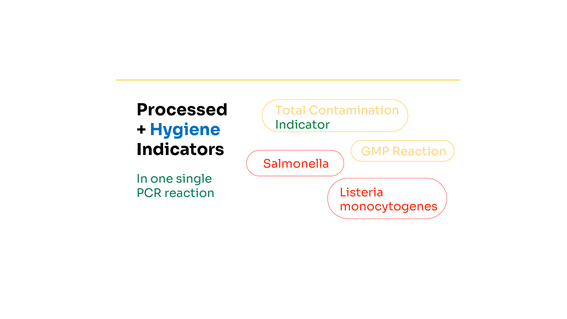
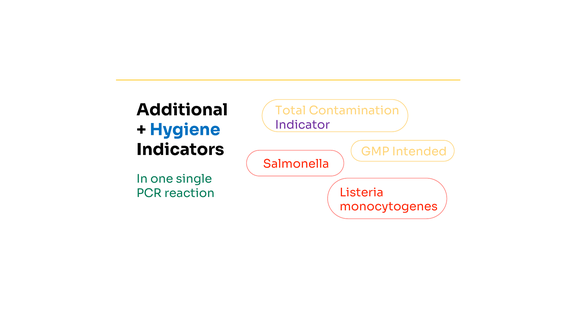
Processed: Processed -> Additional (182, 110)
Indicator colour: green -> purple (303, 125)
GMP Reaction: Reaction -> Intended (419, 152)
